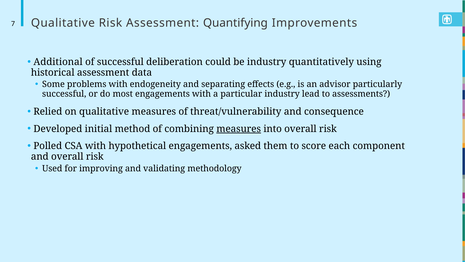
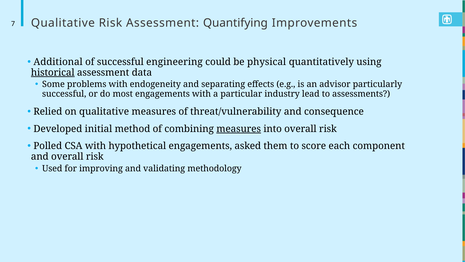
deliberation: deliberation -> engineering (174, 62)
be industry: industry -> physical (267, 62)
historical underline: none -> present (53, 72)
